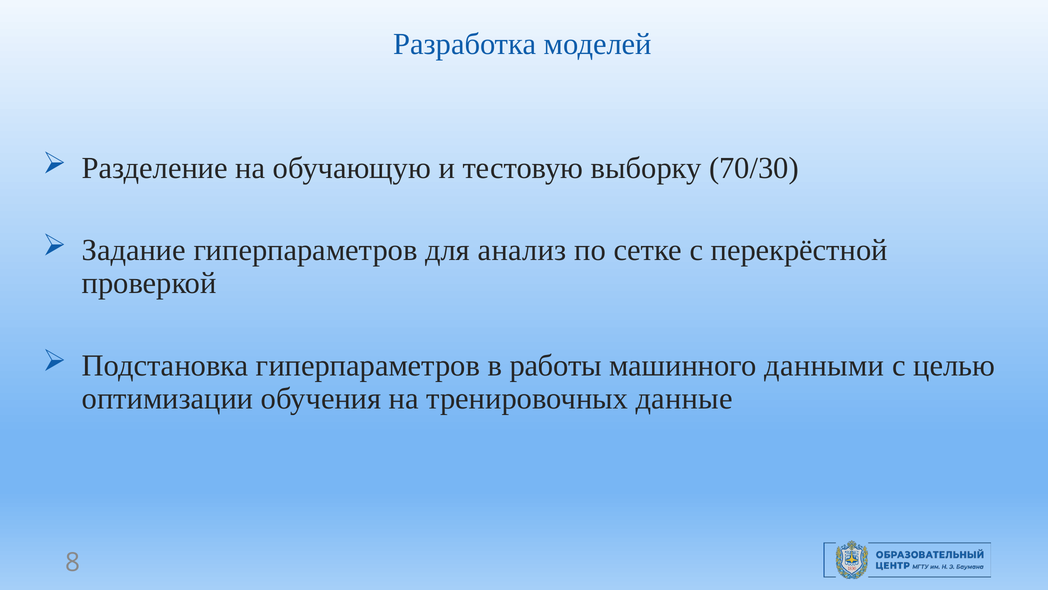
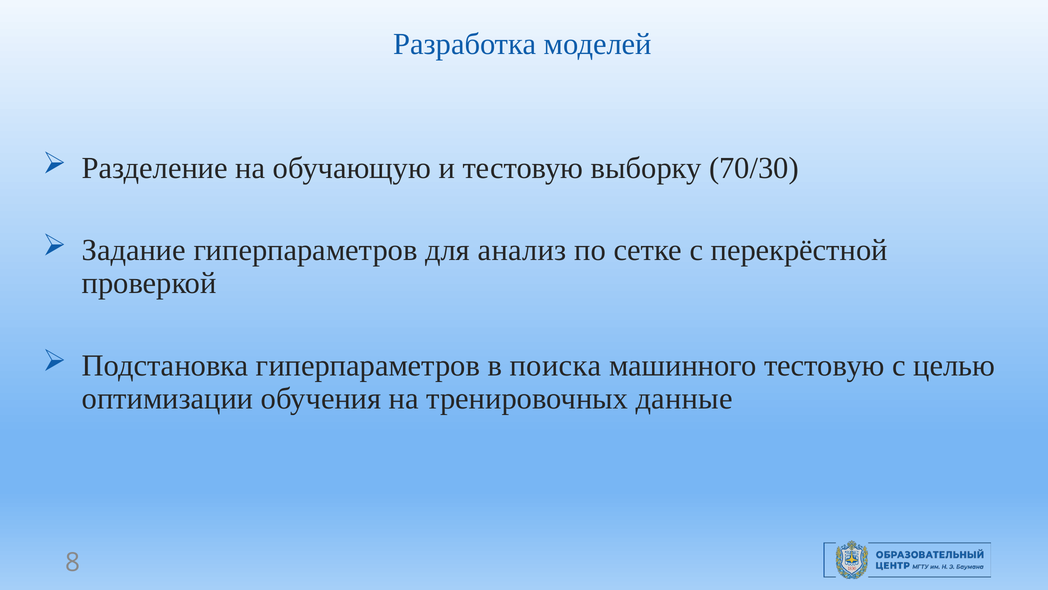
работы: работы -> поиска (555, 365)
машинного данными: данными -> тестовую (824, 365)
